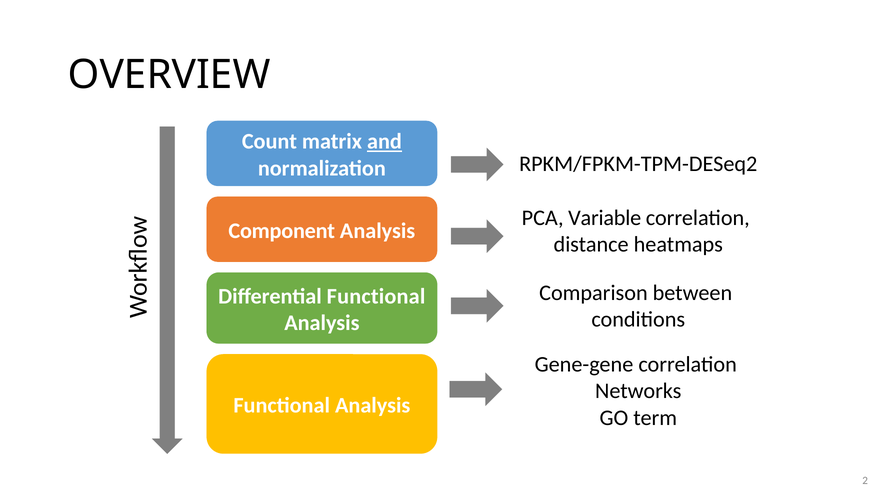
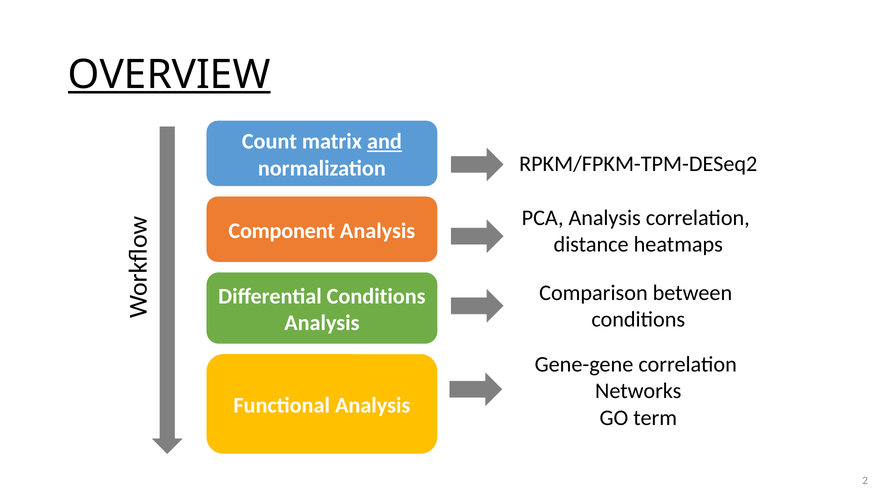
OVERVIEW underline: none -> present (169, 75)
PCA Variable: Variable -> Analysis (605, 218)
Differential Functional: Functional -> Conditions (376, 296)
